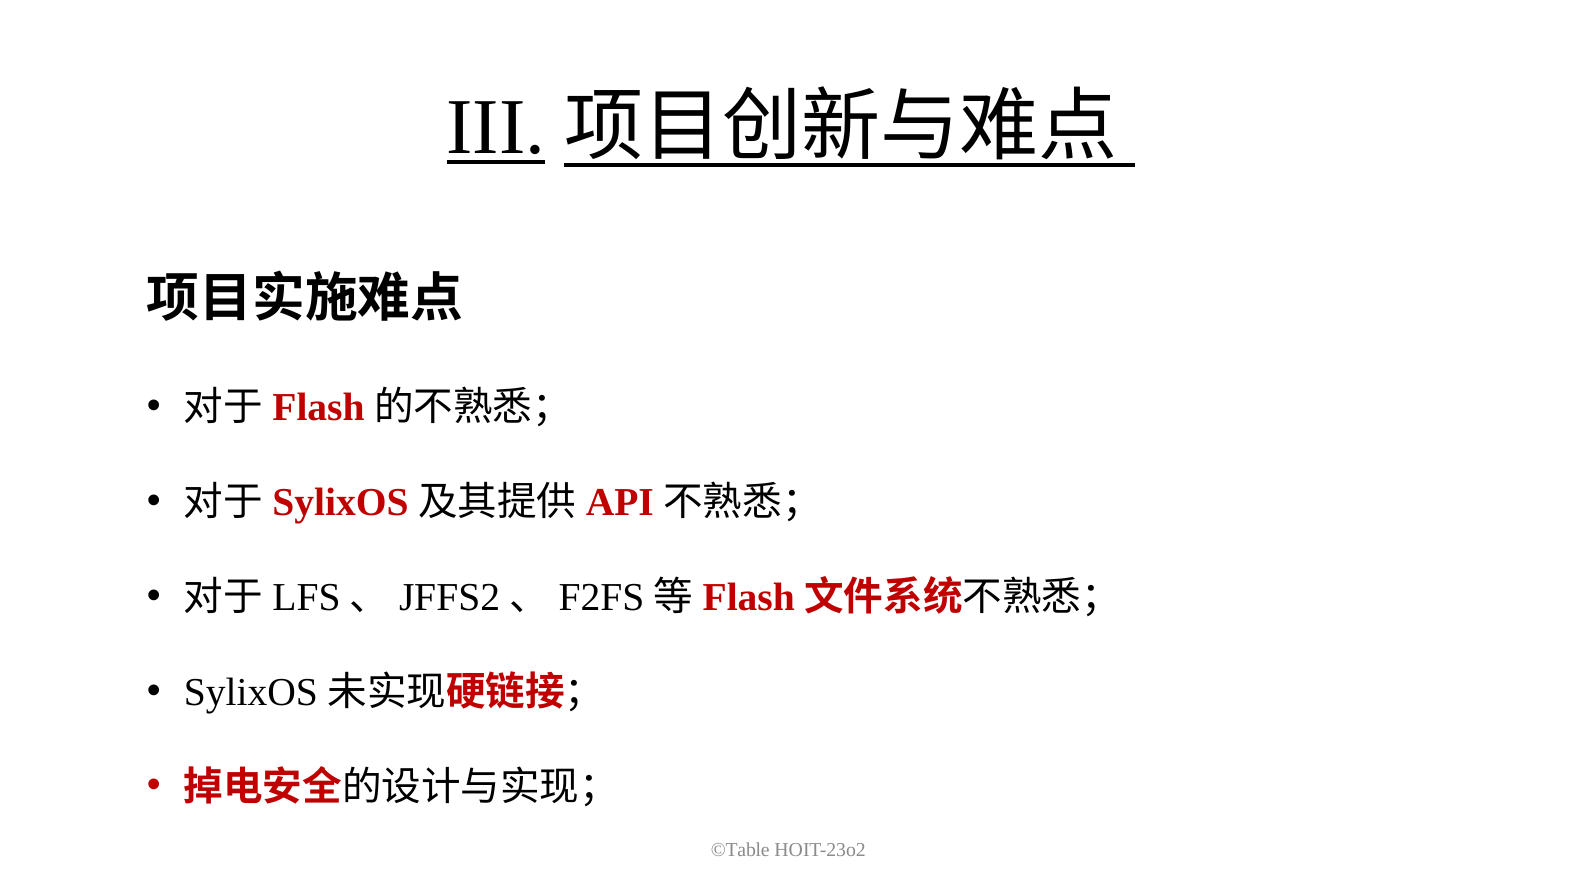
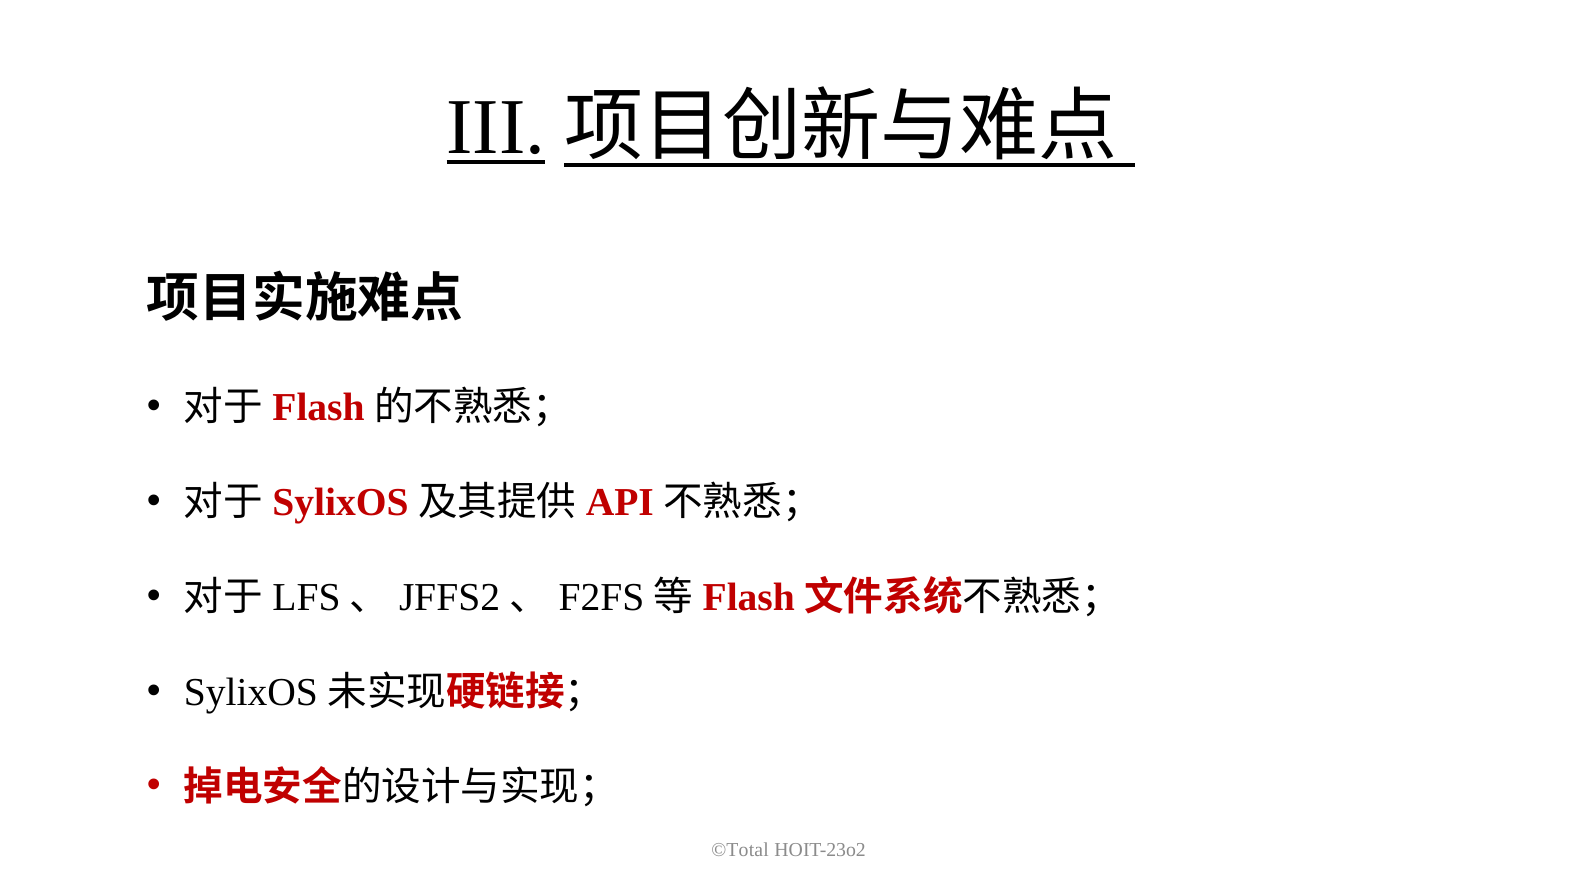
©Table: ©Table -> ©Total (740, 850)
